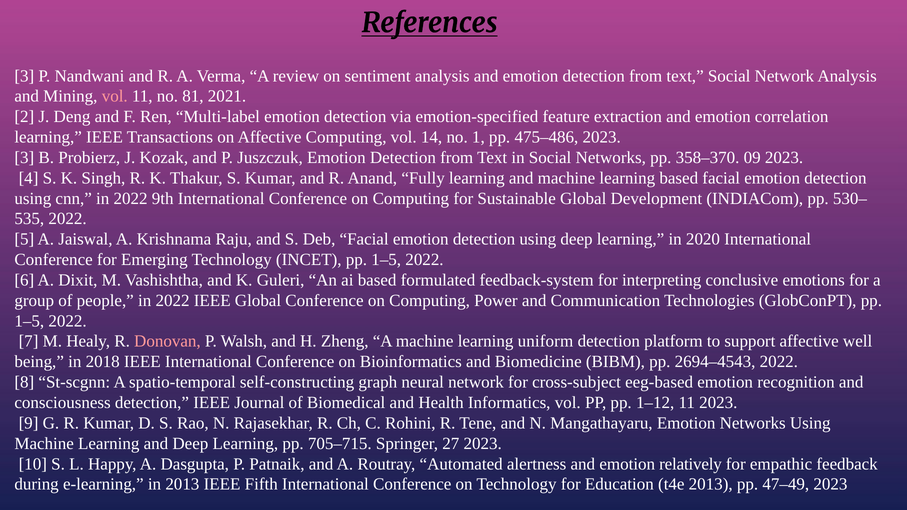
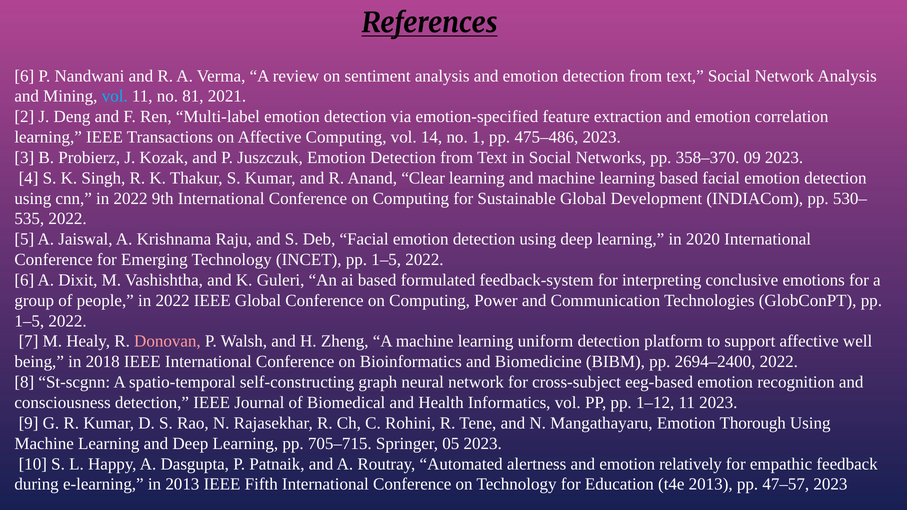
3: 3 -> 6 (24, 76)
vol colour: pink -> light blue (115, 96)
Fully: Fully -> Clear (423, 178)
2694–4543: 2694–4543 -> 2694–2400 (715, 362)
Emotion Networks: Networks -> Thorough (753, 423)
27: 27 -> 05 (451, 444)
47–49: 47–49 -> 47–57 (786, 484)
